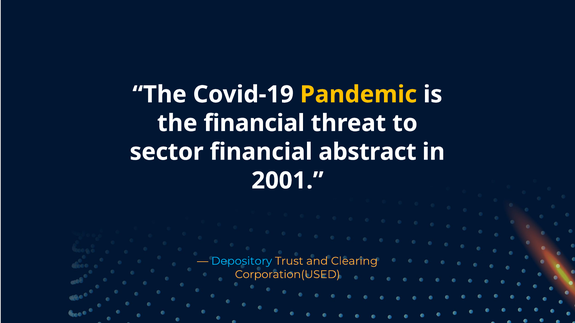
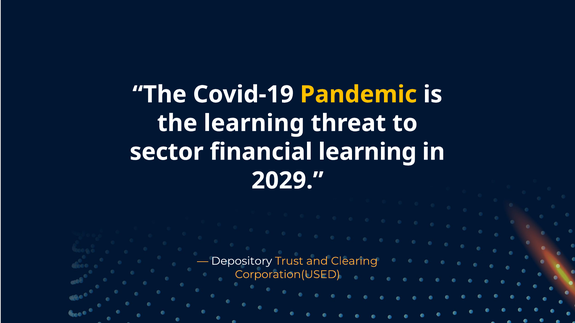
the financial: financial -> learning (254, 123)
financial abstract: abstract -> learning (367, 152)
2001: 2001 -> 2029 (287, 181)
Depository colour: light blue -> white (242, 261)
